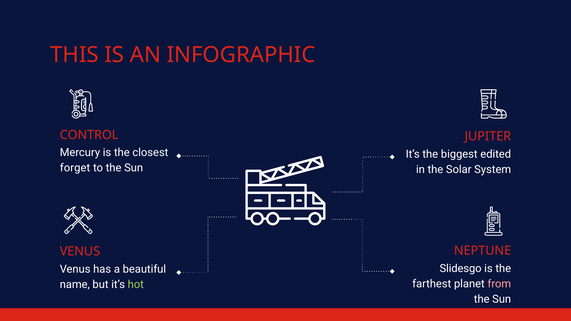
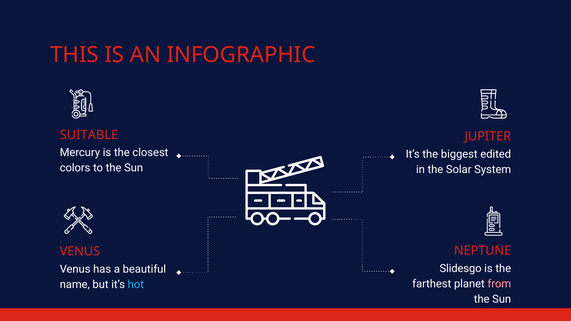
CONTROL: CONTROL -> SUITABLE (89, 135)
forget: forget -> colors (75, 168)
hot colour: light green -> light blue (136, 285)
